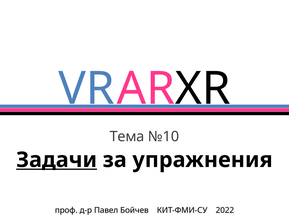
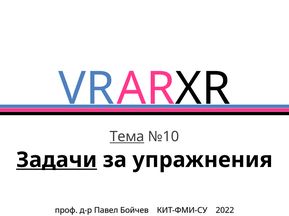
Тема underline: none -> present (127, 137)
